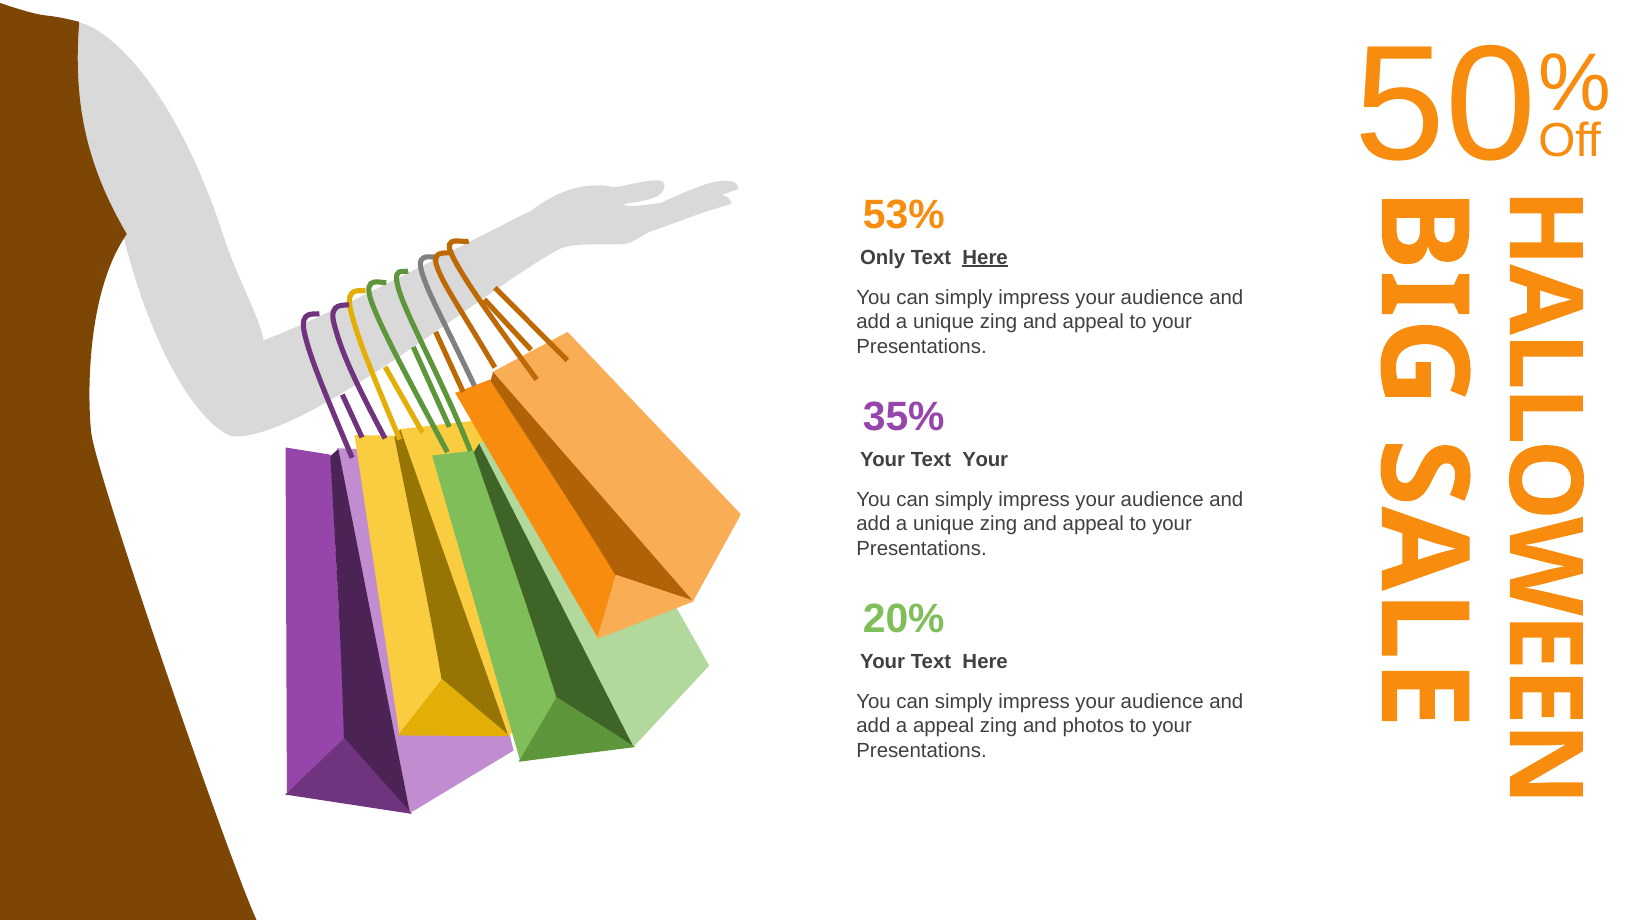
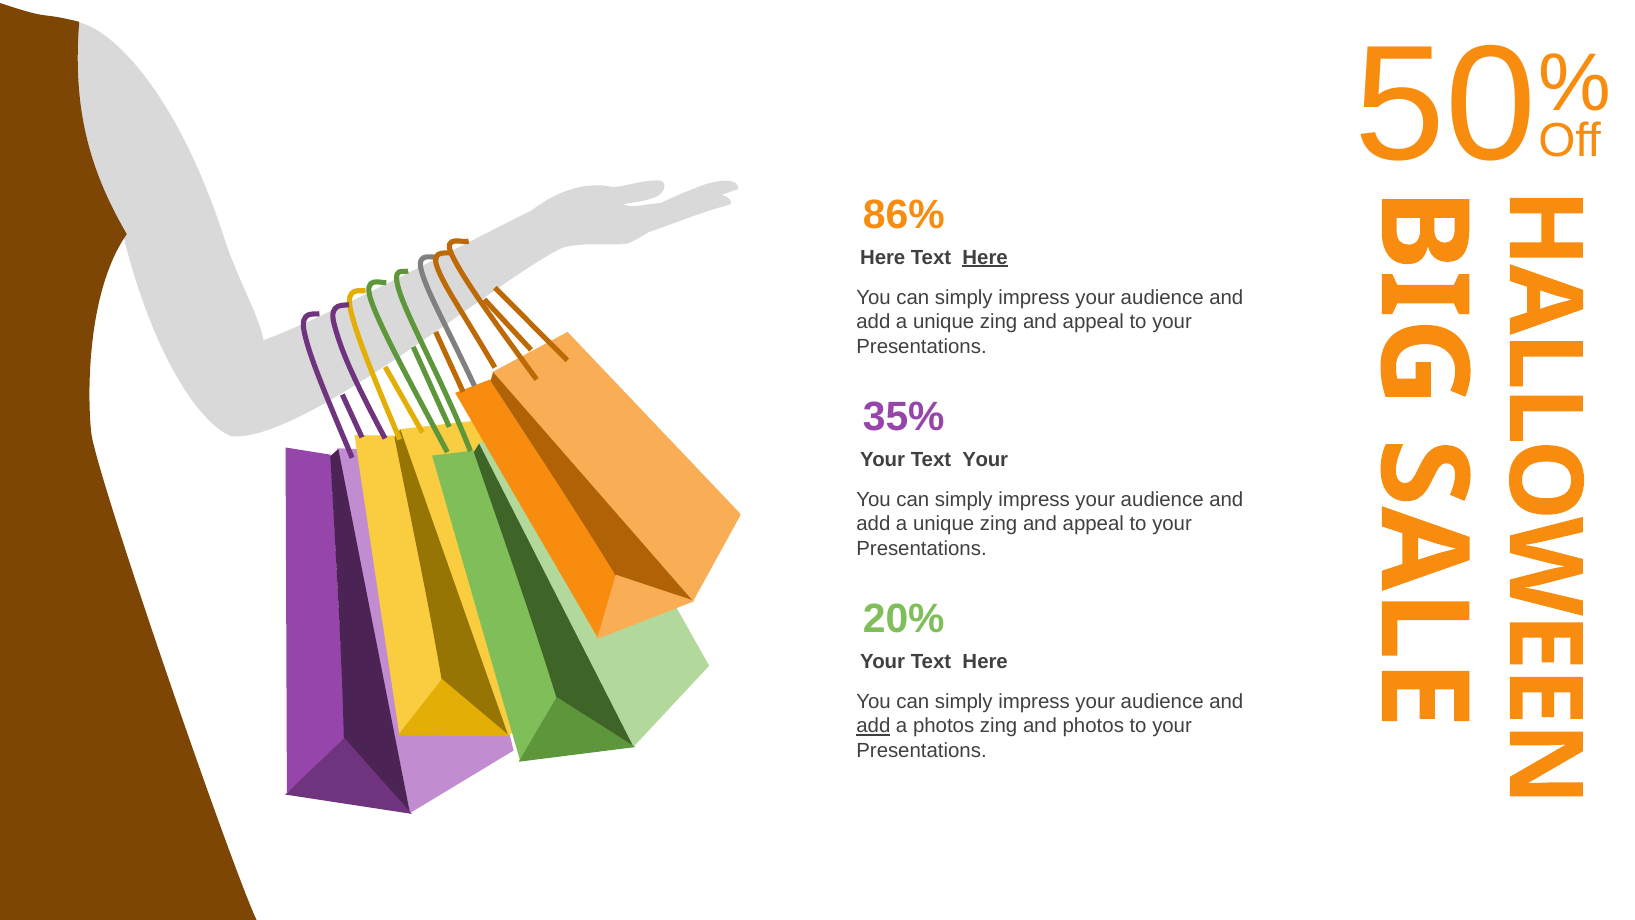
53%: 53% -> 86% (904, 215)
Only: Only -> Here (883, 257)
add underline: none -> present (873, 726)
a appeal: appeal -> photos (944, 726)
